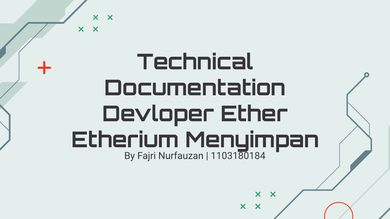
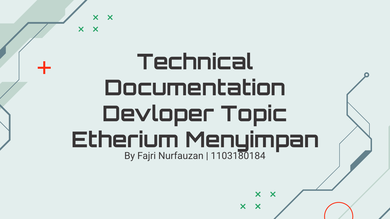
Ether: Ether -> Topic (254, 114)
